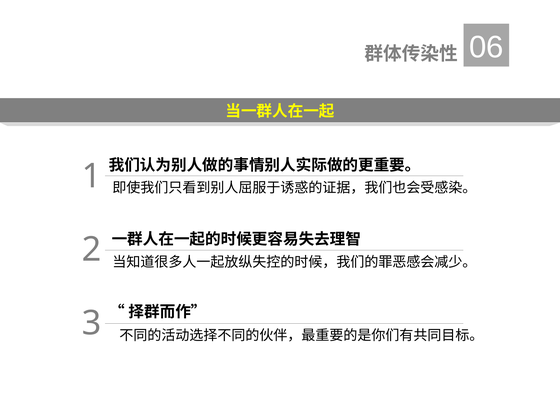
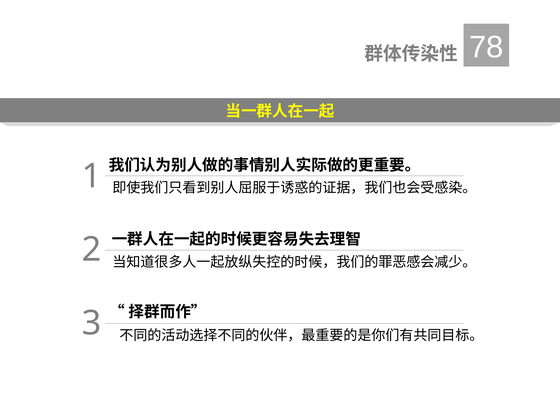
06: 06 -> 78 (486, 47)
